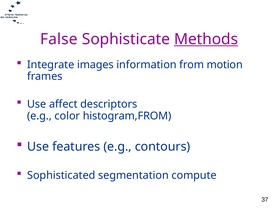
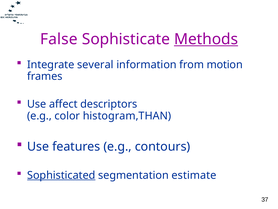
images: images -> several (95, 65)
histogram,FROM: histogram,FROM -> histogram,THAN (127, 116)
Sophisticated underline: none -> present (61, 175)
compute: compute -> estimate (194, 175)
